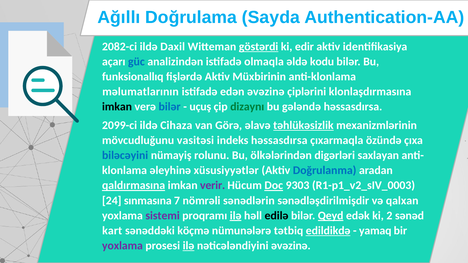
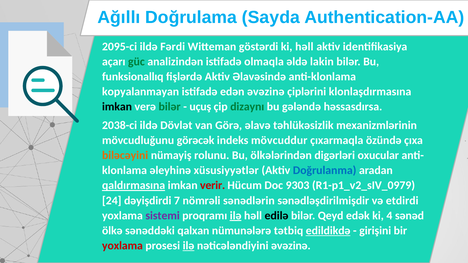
2082-ci: 2082-ci -> 2095-ci (120, 47)
Daxil: Daxil -> Fərdi (173, 47)
göstərdi underline: present -> none (259, 47)
ki edir: edir -> həll (304, 47)
güc colour: blue -> green (136, 62)
kodu: kodu -> lakin (322, 62)
Müxbirinin: Müxbirinin -> Əlavəsində (259, 77)
məlumatlarının: məlumatlarının -> kopyalanmayan (141, 92)
bilər colour: blue -> green (170, 107)
2099-ci: 2099-ci -> 2038-ci (120, 126)
Cihaza: Cihaza -> Dövlət (176, 126)
təhlükəsizlik underline: present -> none (303, 126)
vasitəsi: vasitəsi -> görəcək (196, 141)
indeks həssasdırsa: həssasdırsa -> mövcuddur (279, 141)
biləcəyini colour: blue -> orange (125, 156)
saxlayan: saxlayan -> oxucular (378, 156)
verir colour: purple -> red (213, 186)
Doc underline: present -> none (274, 186)
R1-p1_v2_sIV_0003: R1-p1_v2_sIV_0003 -> R1-p1_v2_sIV_0979 (363, 186)
sınmasına: sınmasına -> dəyişdirdi (148, 201)
qalxan: qalxan -> etdirdi (402, 201)
Qeyd underline: present -> none (331, 216)
2: 2 -> 4 (389, 216)
kart: kart -> ölkə (112, 231)
köçmə: köçmə -> qalxan (193, 231)
yamaq: yamaq -> girişini (375, 231)
yoxlama colour: purple -> red (122, 246)
